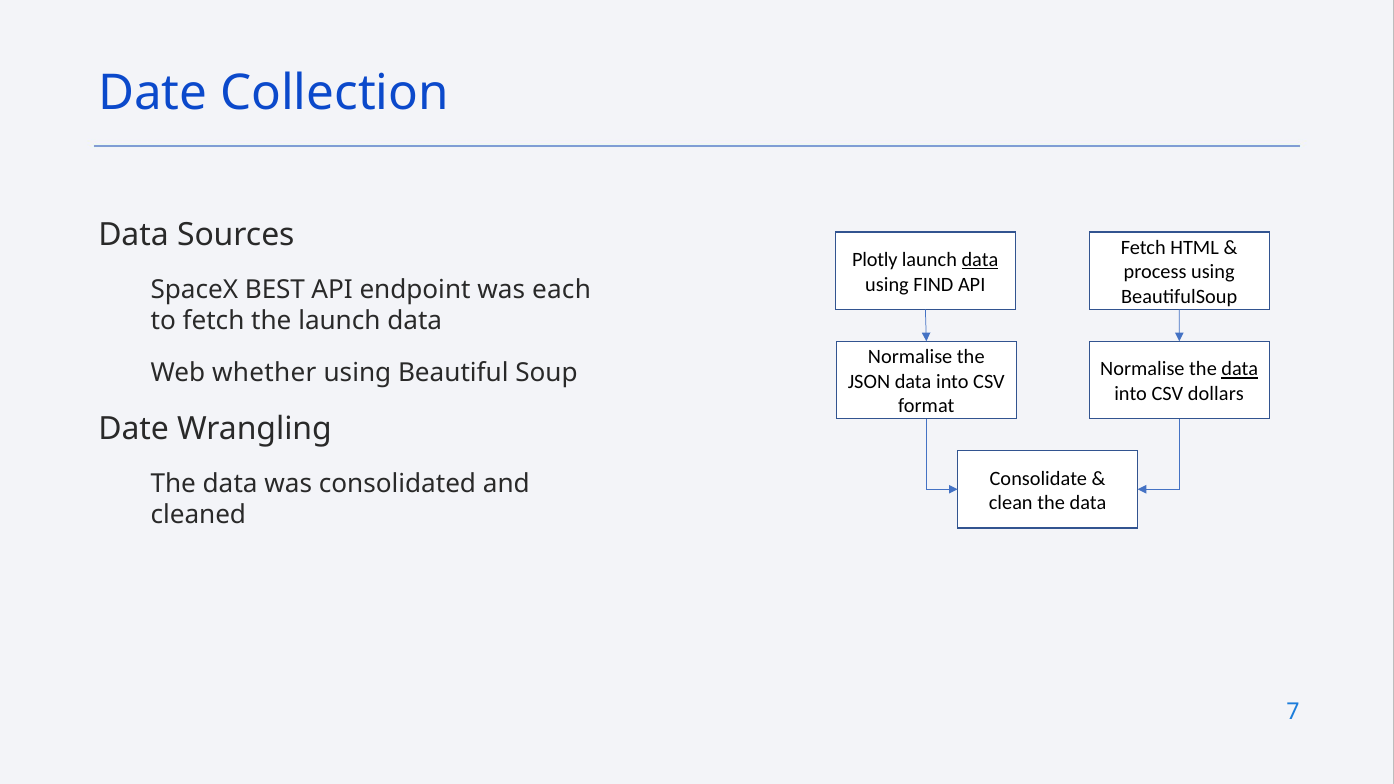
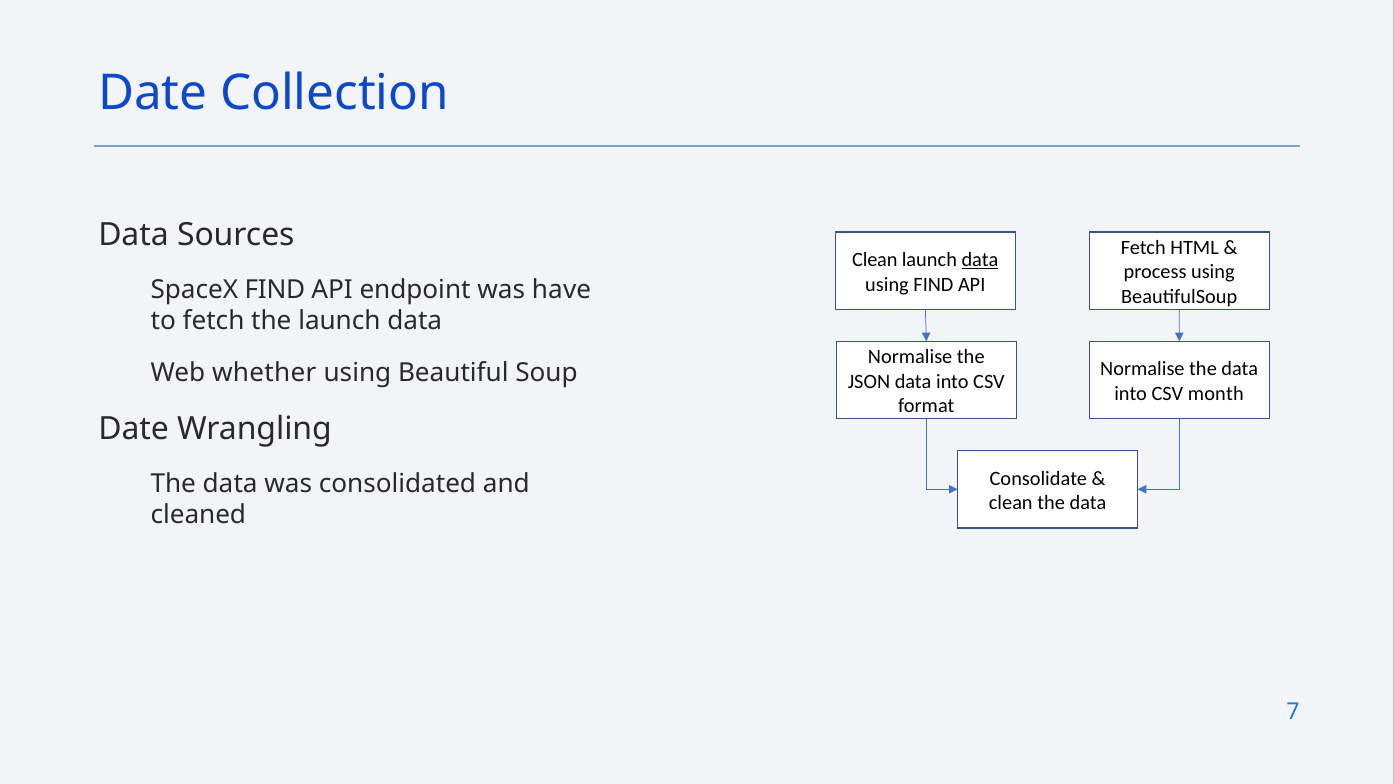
Plotly: Plotly -> Clean (875, 260)
SpaceX BEST: BEST -> FIND (275, 290)
each: each -> have (562, 290)
data underline: present -> none (1240, 369)
dollars: dollars -> month (1216, 394)
